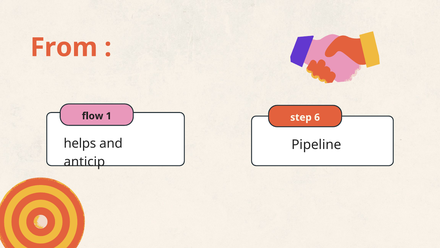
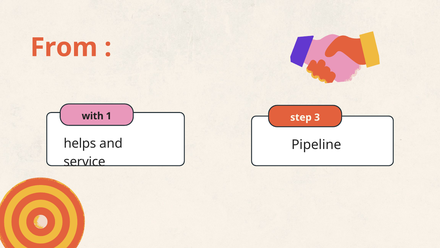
flow: flow -> with (93, 116)
6: 6 -> 3 (317, 117)
anticip: anticip -> service (84, 161)
